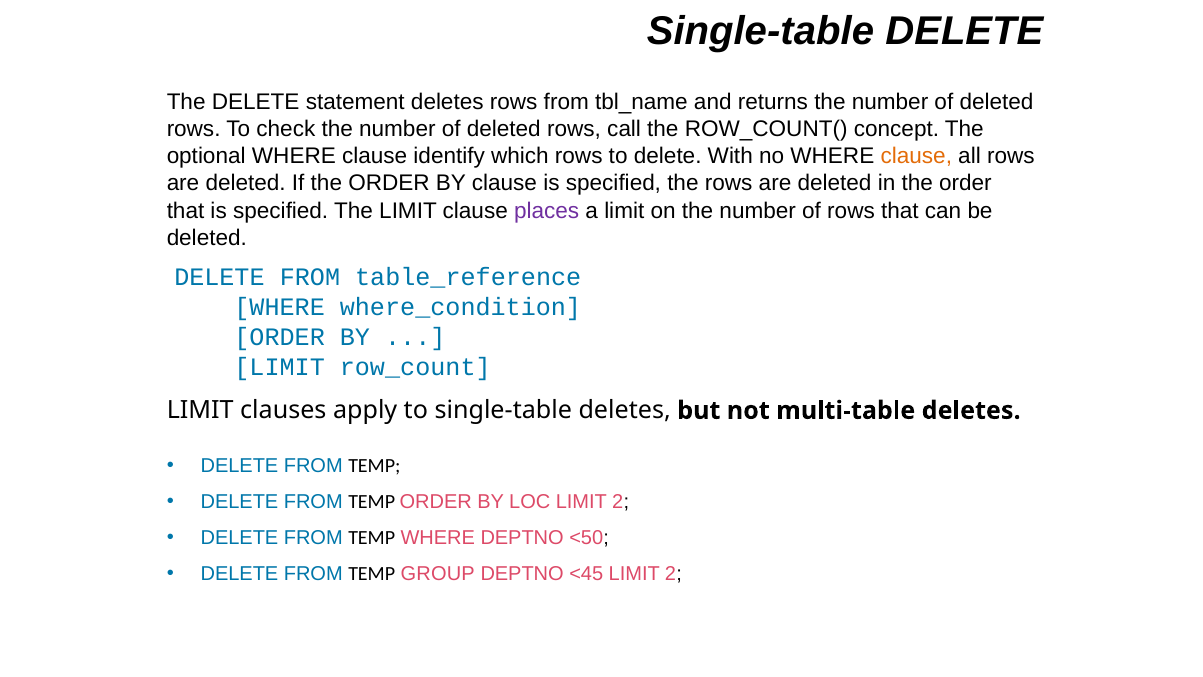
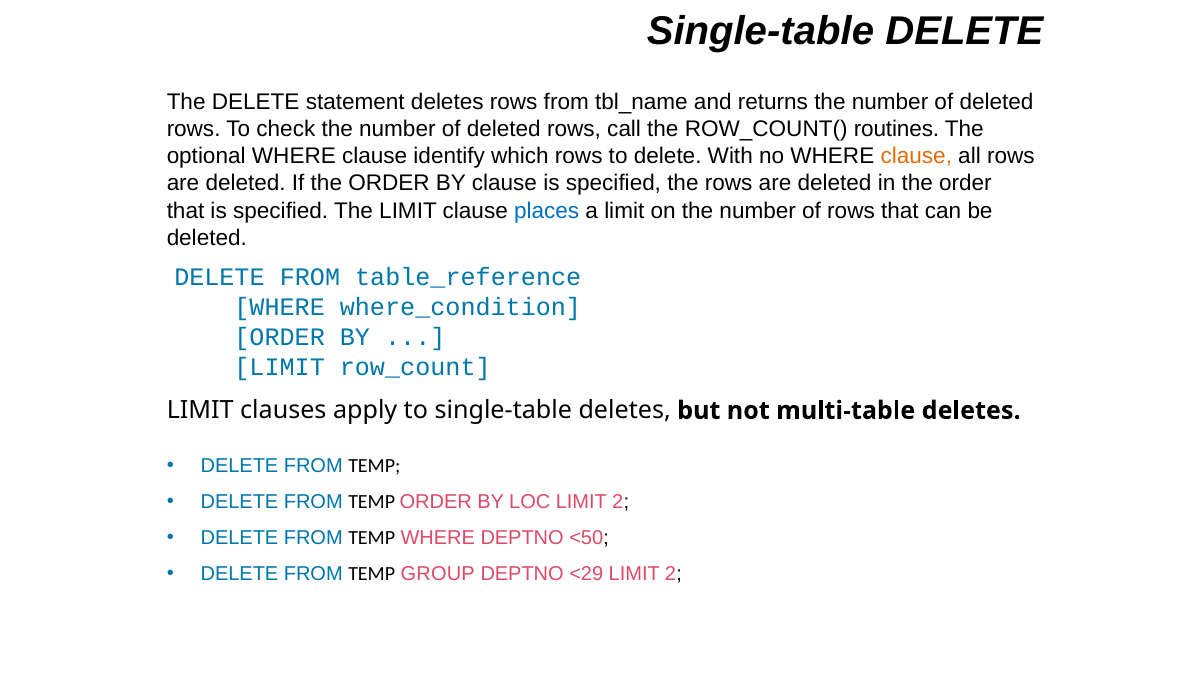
concept: concept -> routines (896, 129)
places colour: purple -> blue (547, 211)
<45: <45 -> <29 (586, 574)
